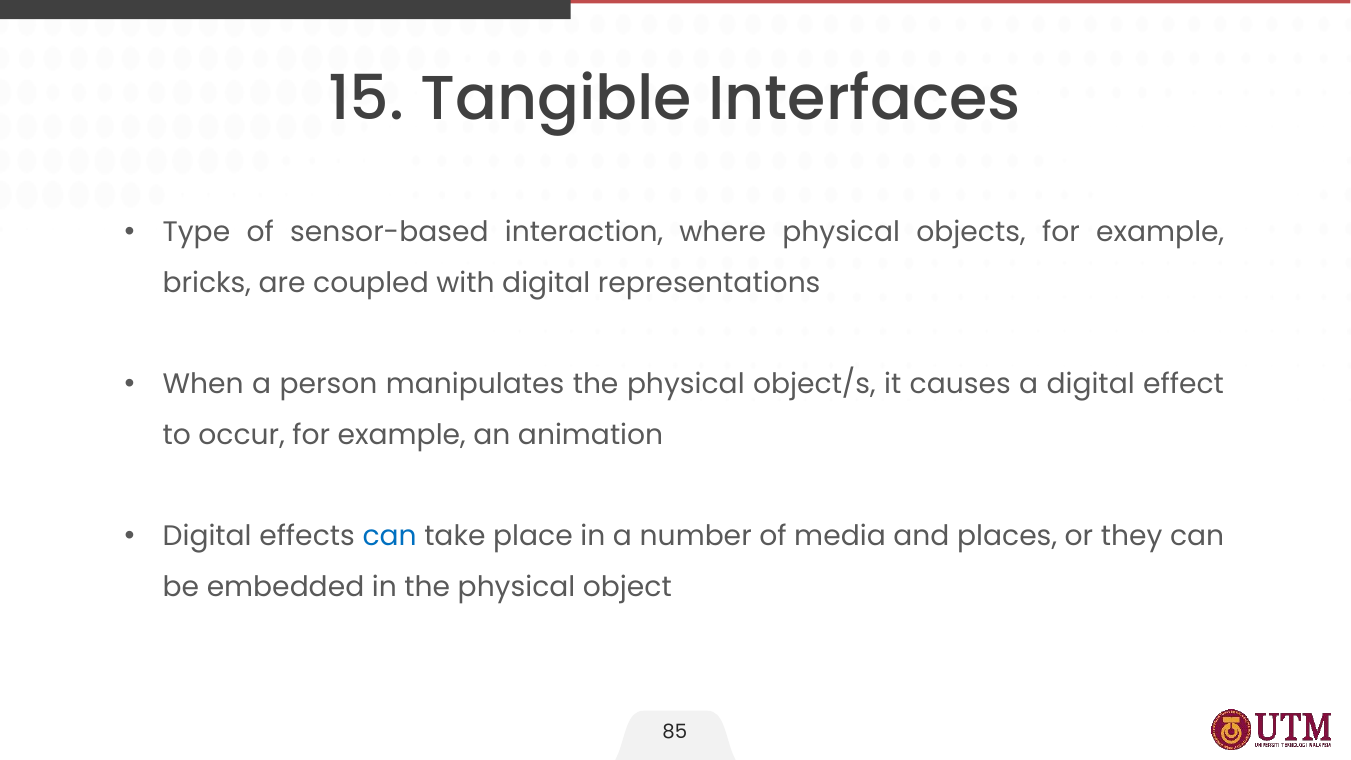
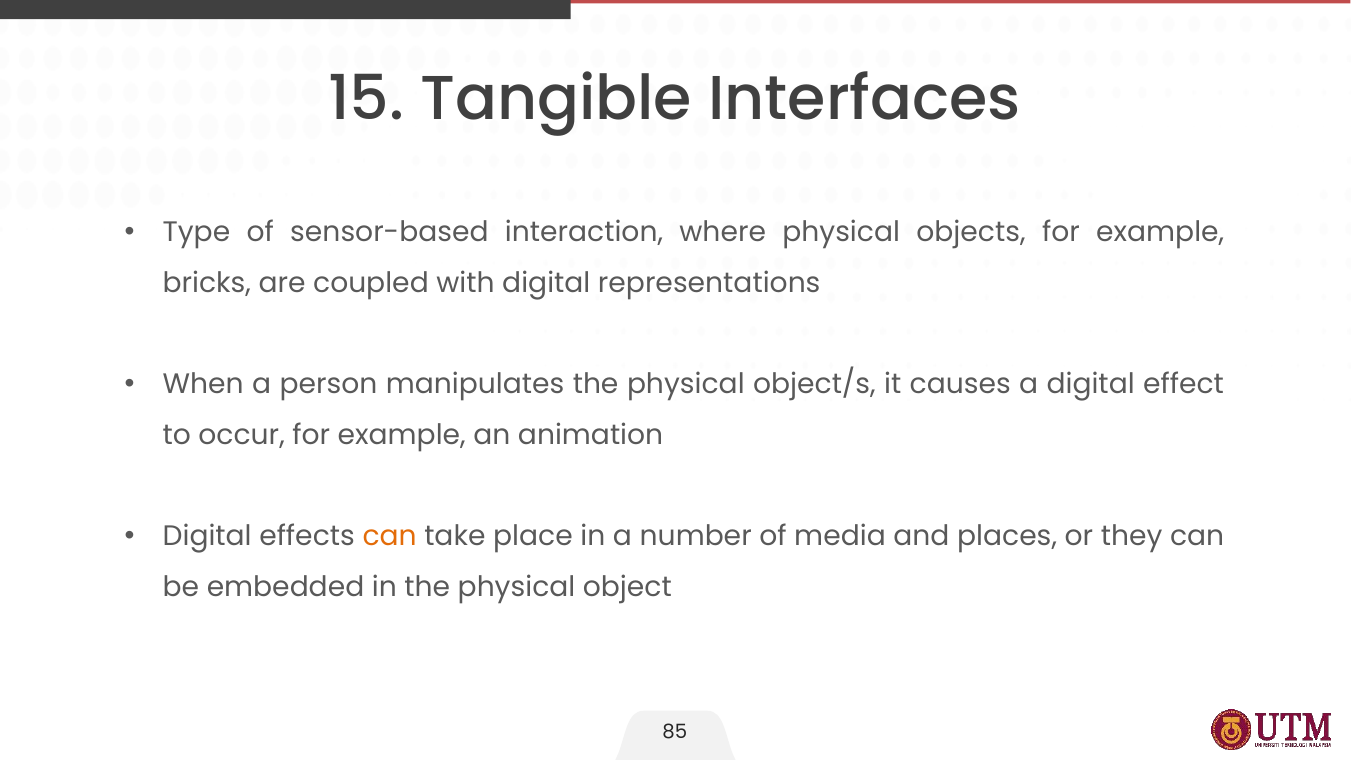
can colour: blue -> orange (390, 536)
